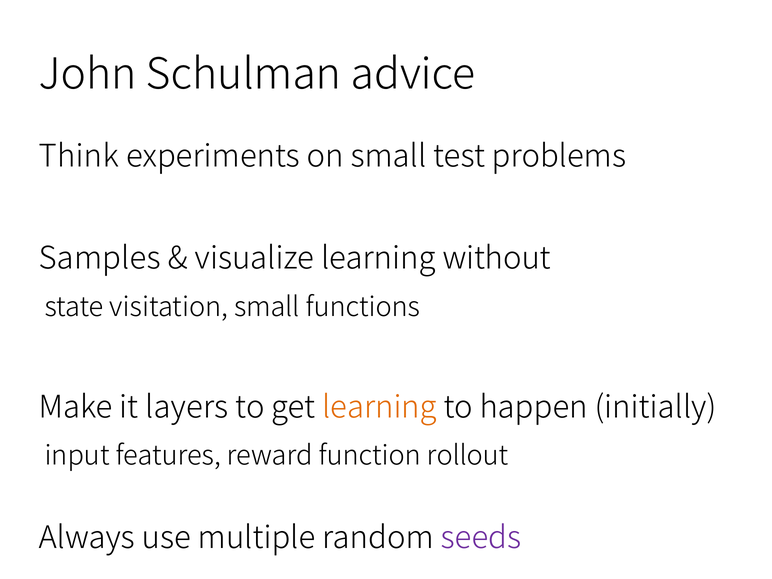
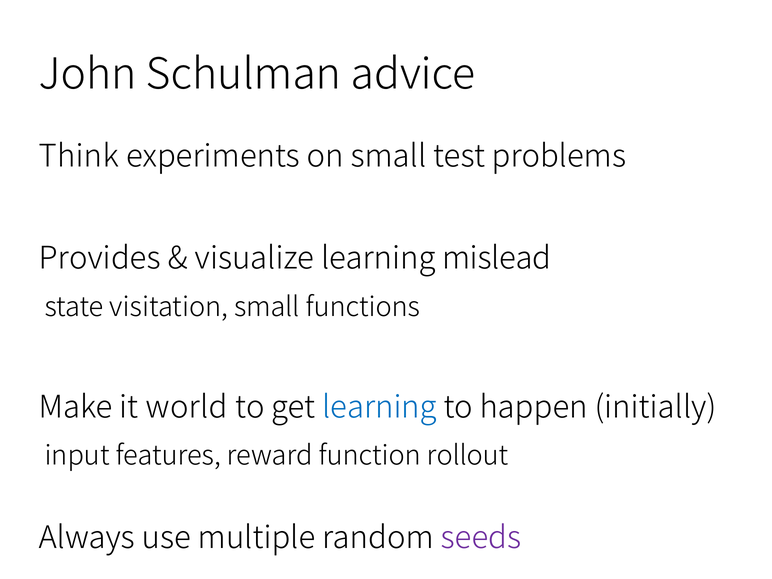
Samples: Samples -> Provides (100, 259)
without: without -> mislead (497, 259)
layers: layers -> world (187, 407)
learning colour: orange -> blue (380, 407)
